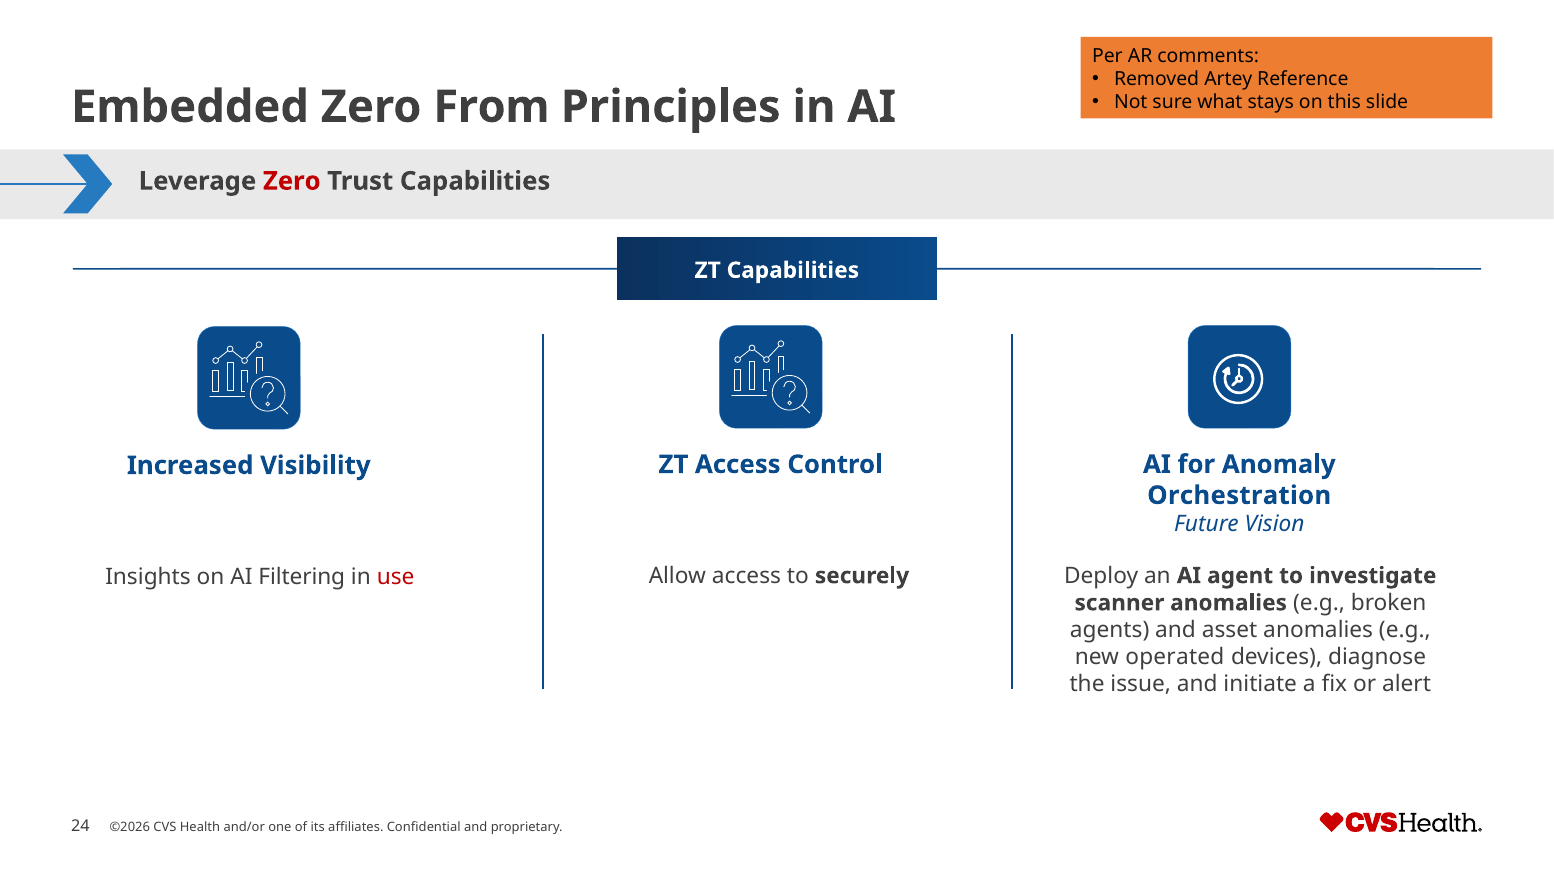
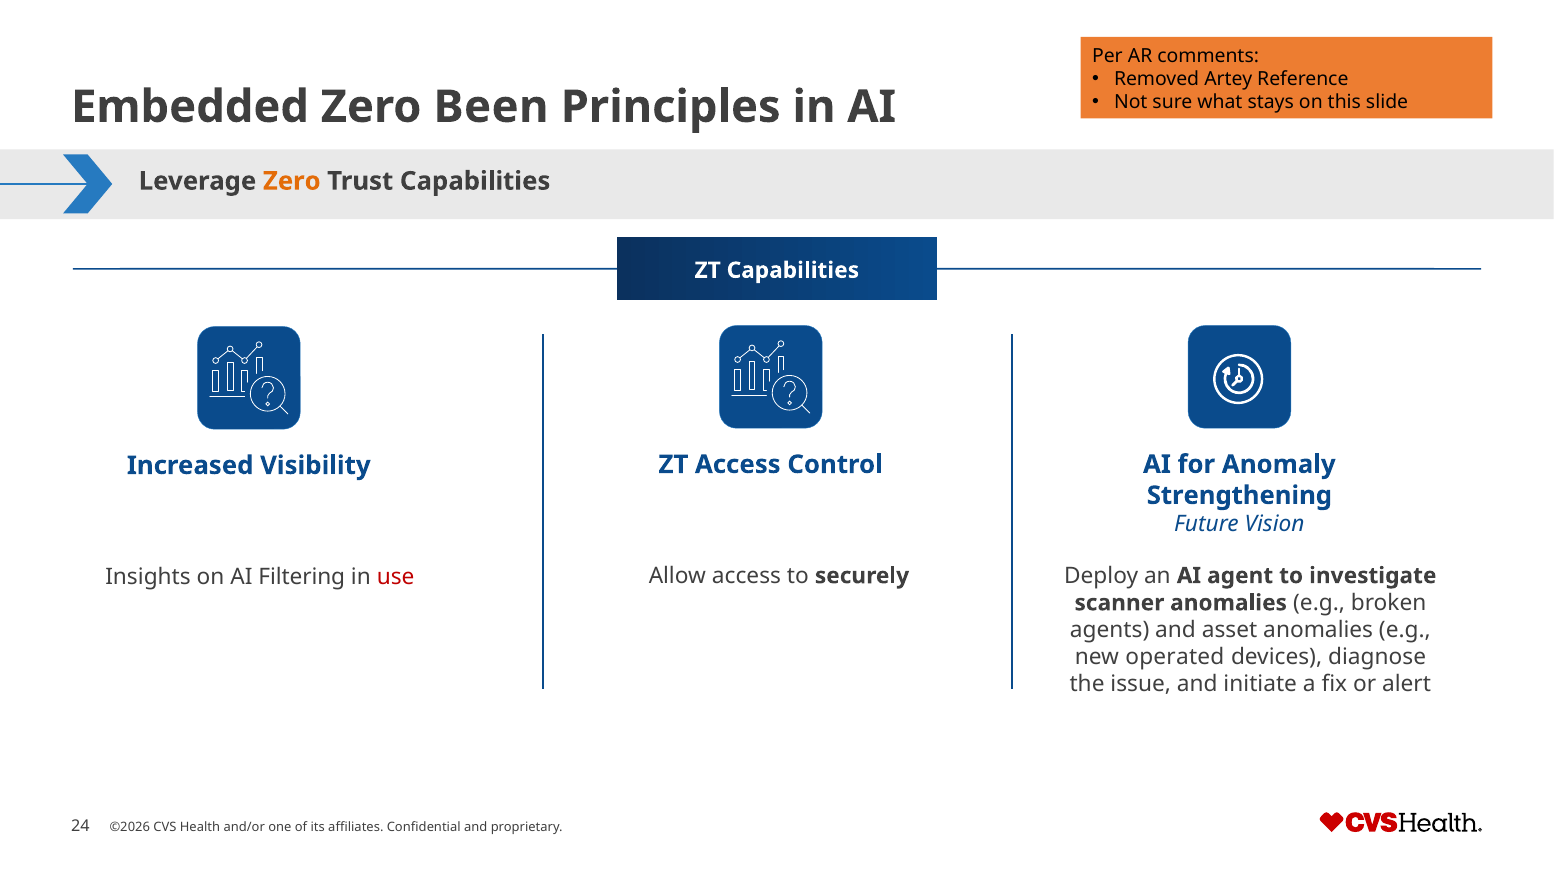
From: From -> Been (491, 107)
Zero colour: red -> orange (292, 181)
Orchestration: Orchestration -> Strengthening (1239, 496)
